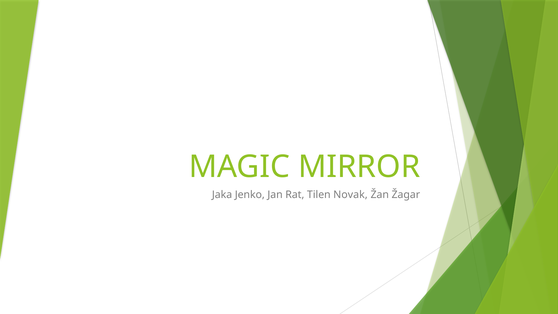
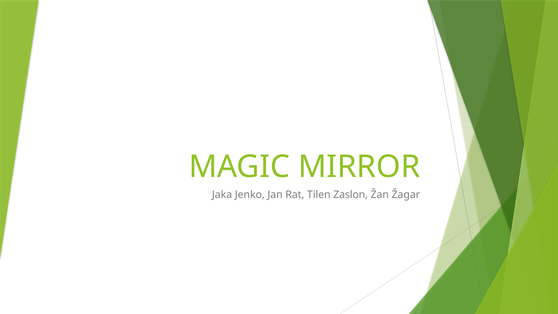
Novak: Novak -> Zaslon (351, 194)
